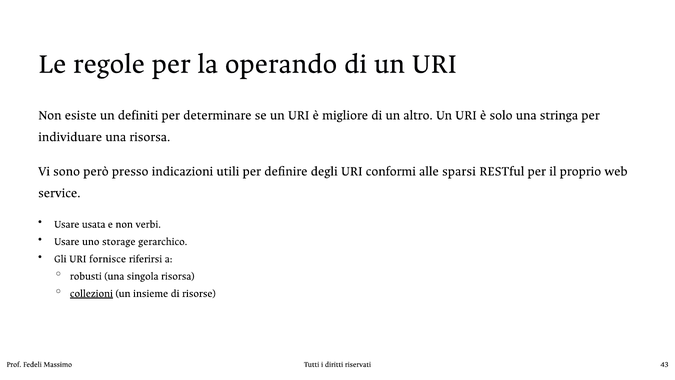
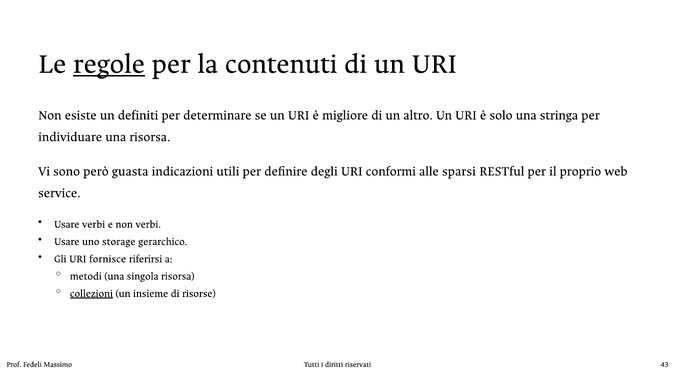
regole underline: none -> present (109, 63)
operando: operando -> contenuti (281, 63)
presso: presso -> guasta (130, 171)
Usare usata: usata -> verbi (94, 224)
robusti: robusti -> metodi (86, 276)
